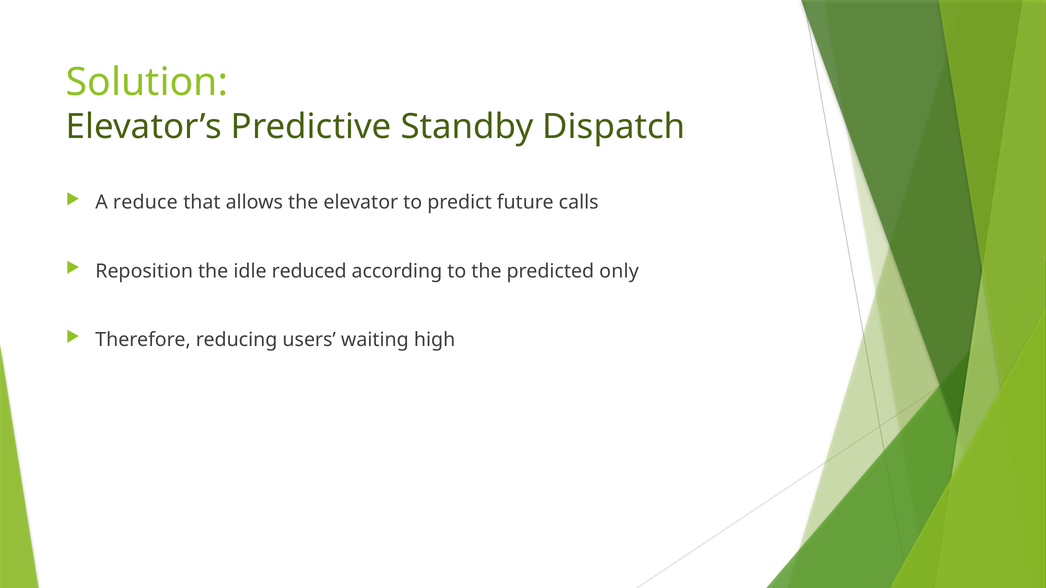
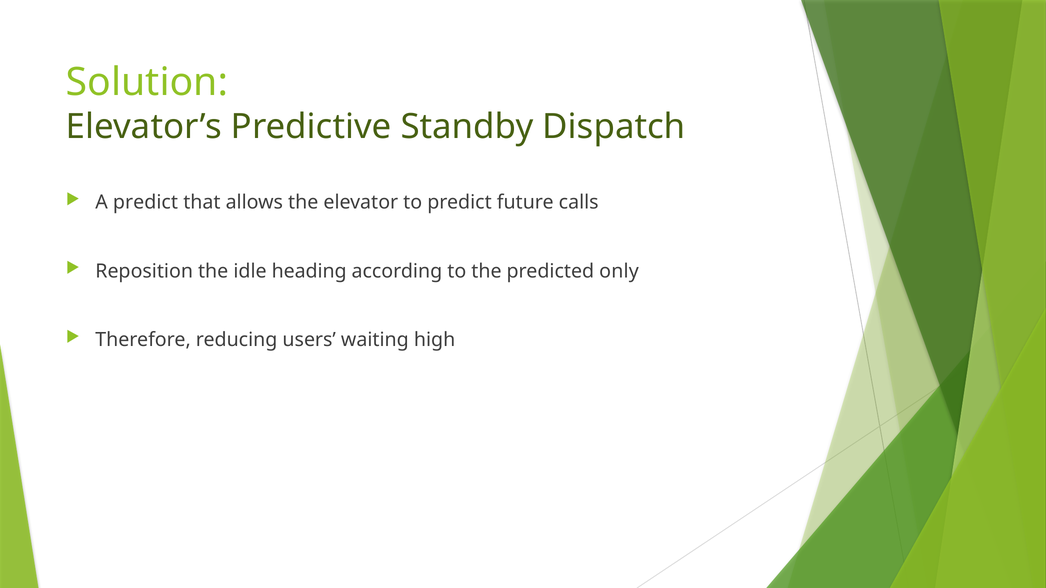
A reduce: reduce -> predict (145, 202)
reduced: reduced -> heading (309, 271)
